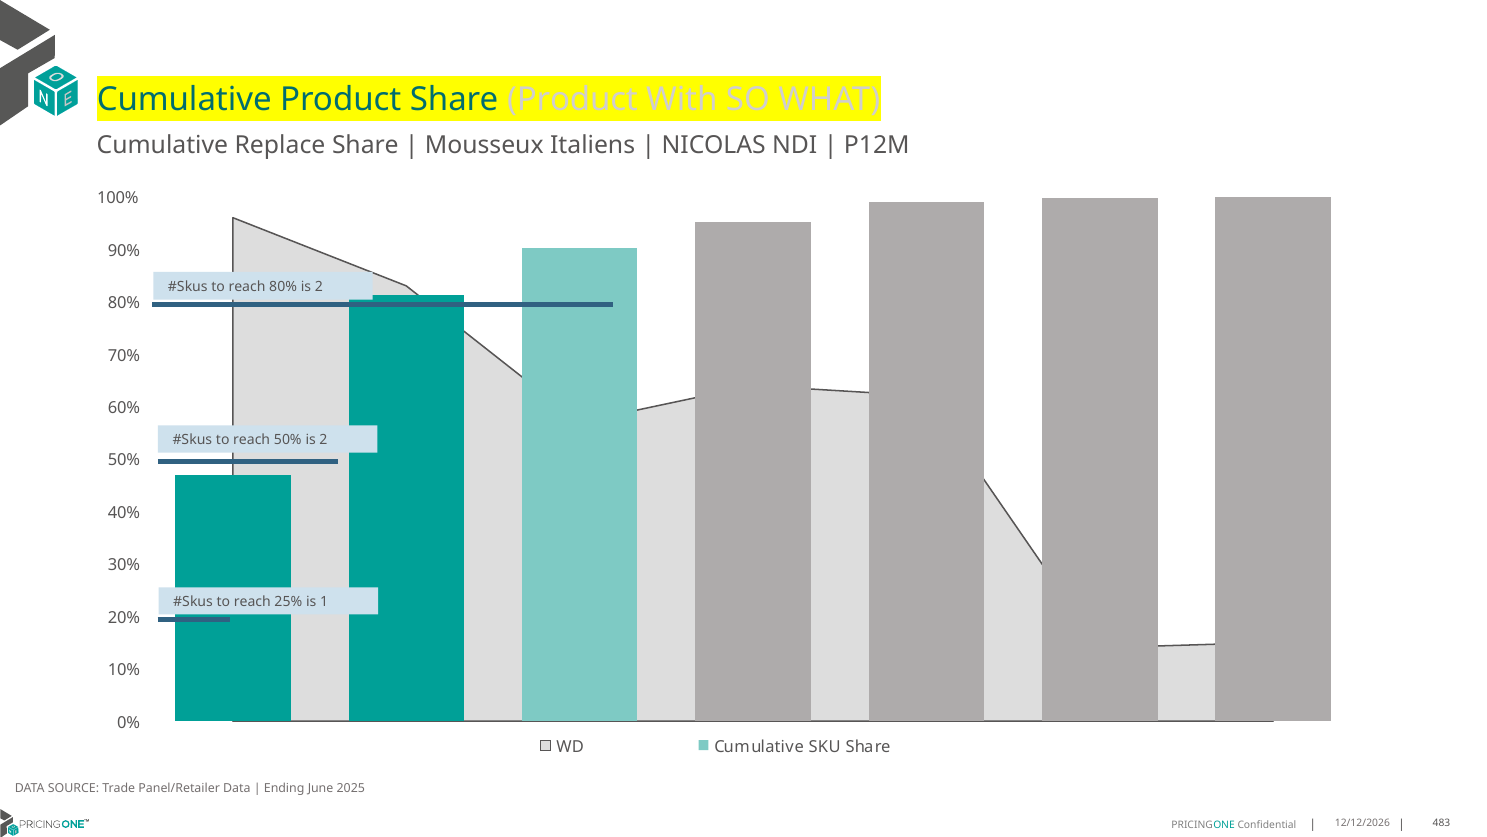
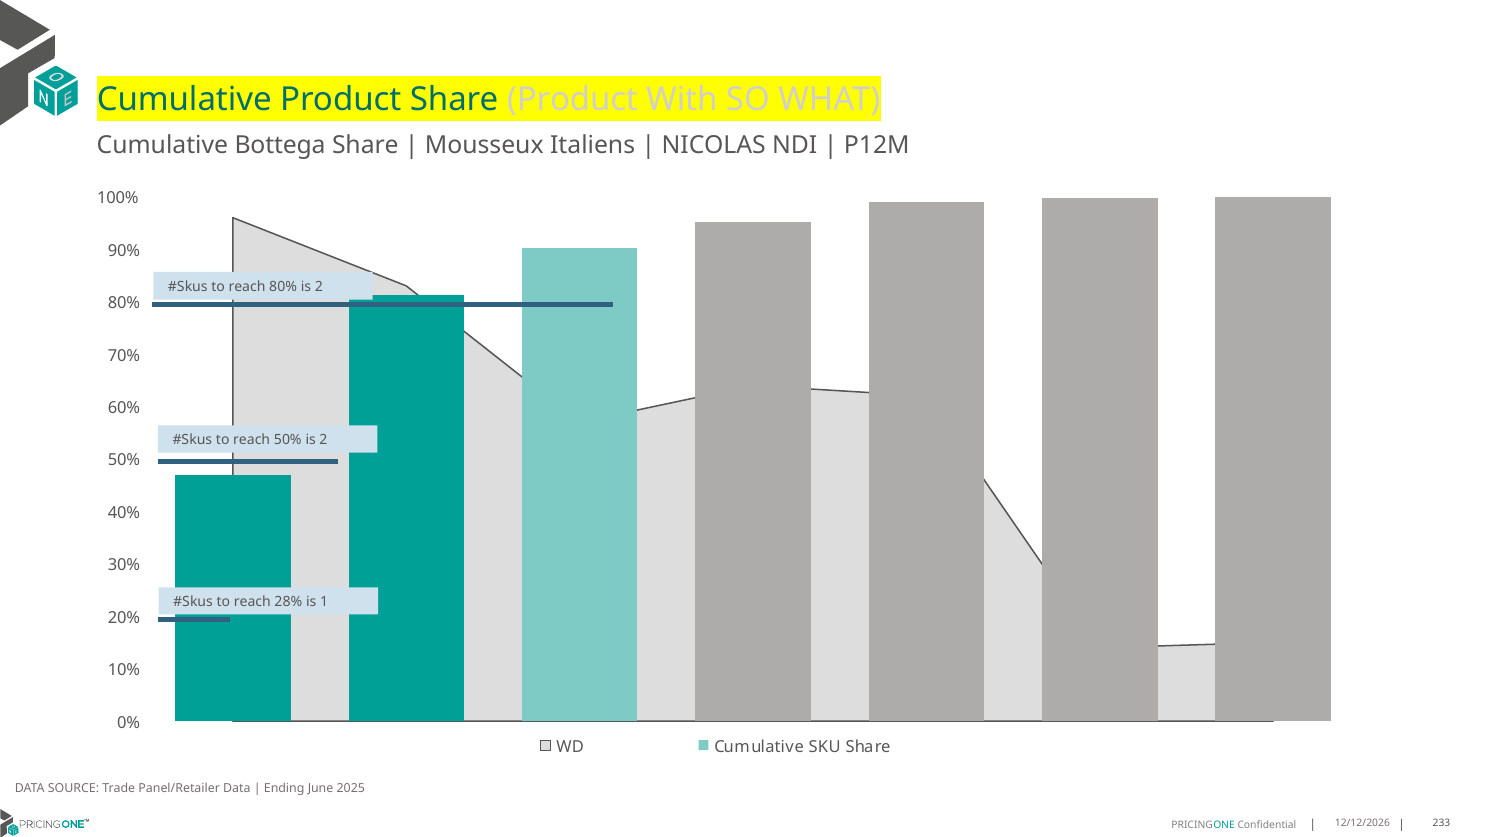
Replace: Replace -> Bottega (280, 145)
25%: 25% -> 28% (288, 601)
483: 483 -> 233 (1441, 822)
